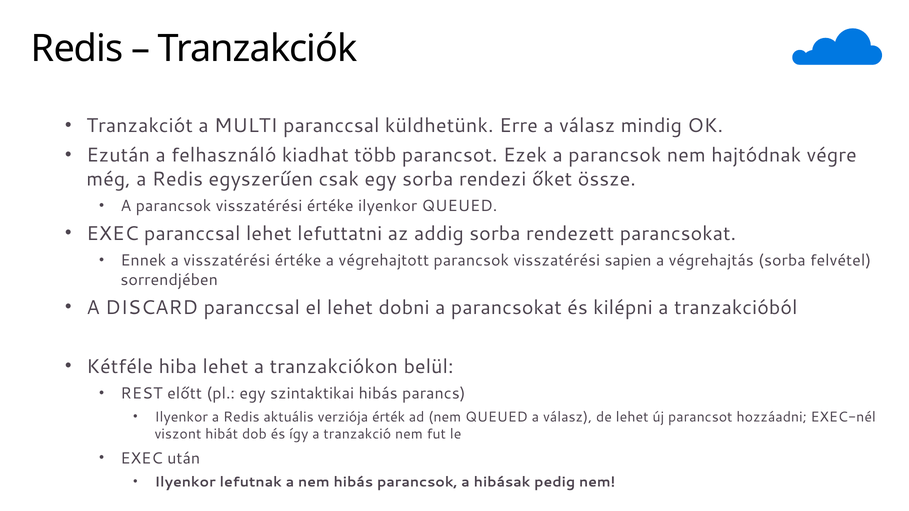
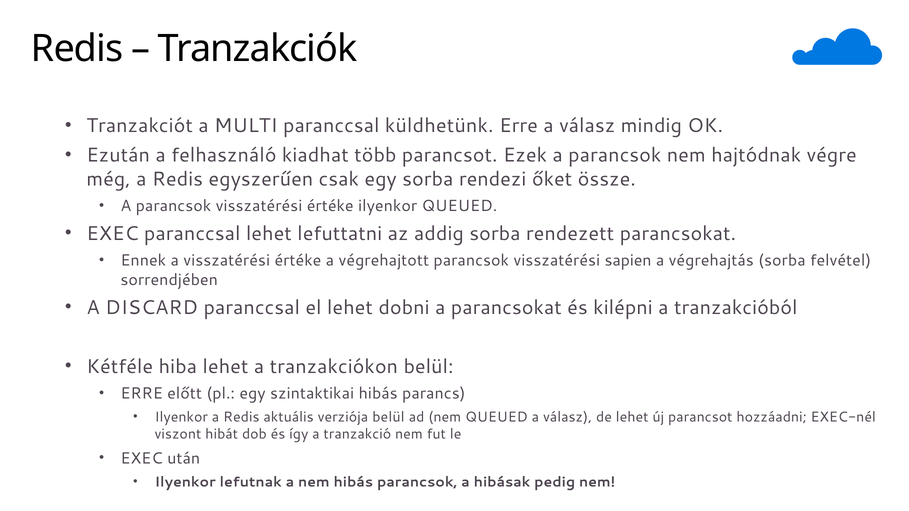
REST: REST -> ERRE (142, 394)
verziója érték: érték -> belül (388, 417)
